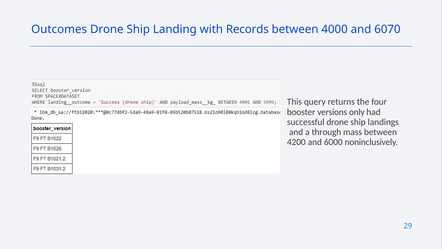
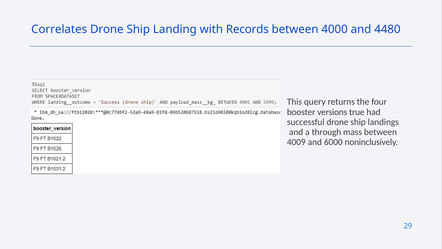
Outcomes: Outcomes -> Correlates (59, 29)
6070: 6070 -> 4480 (387, 29)
only: only -> true (357, 112)
4200: 4200 -> 4009 (296, 142)
